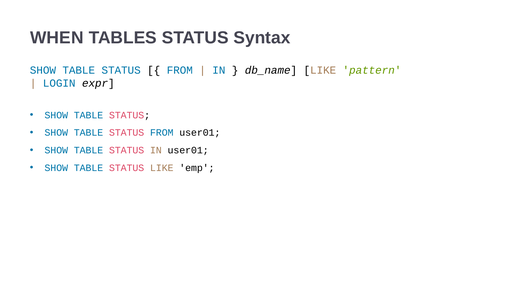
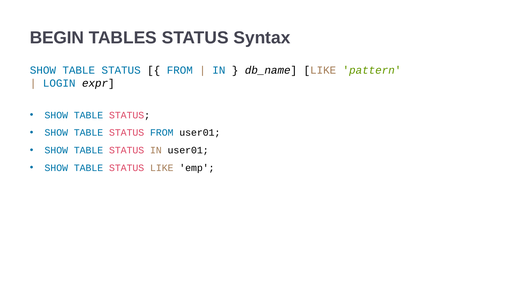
WHEN: WHEN -> BEGIN (57, 38)
